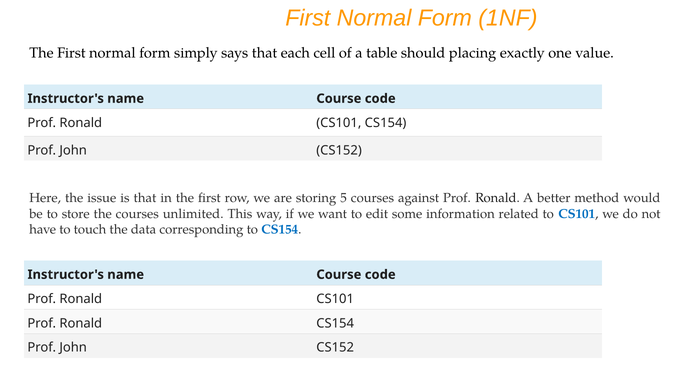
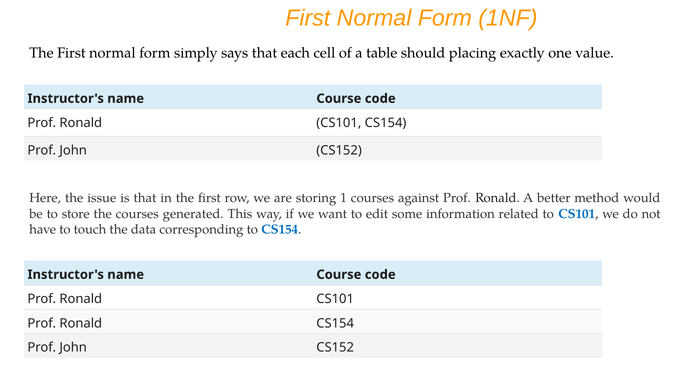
5: 5 -> 1 (344, 198)
unlimited: unlimited -> generated (193, 214)
